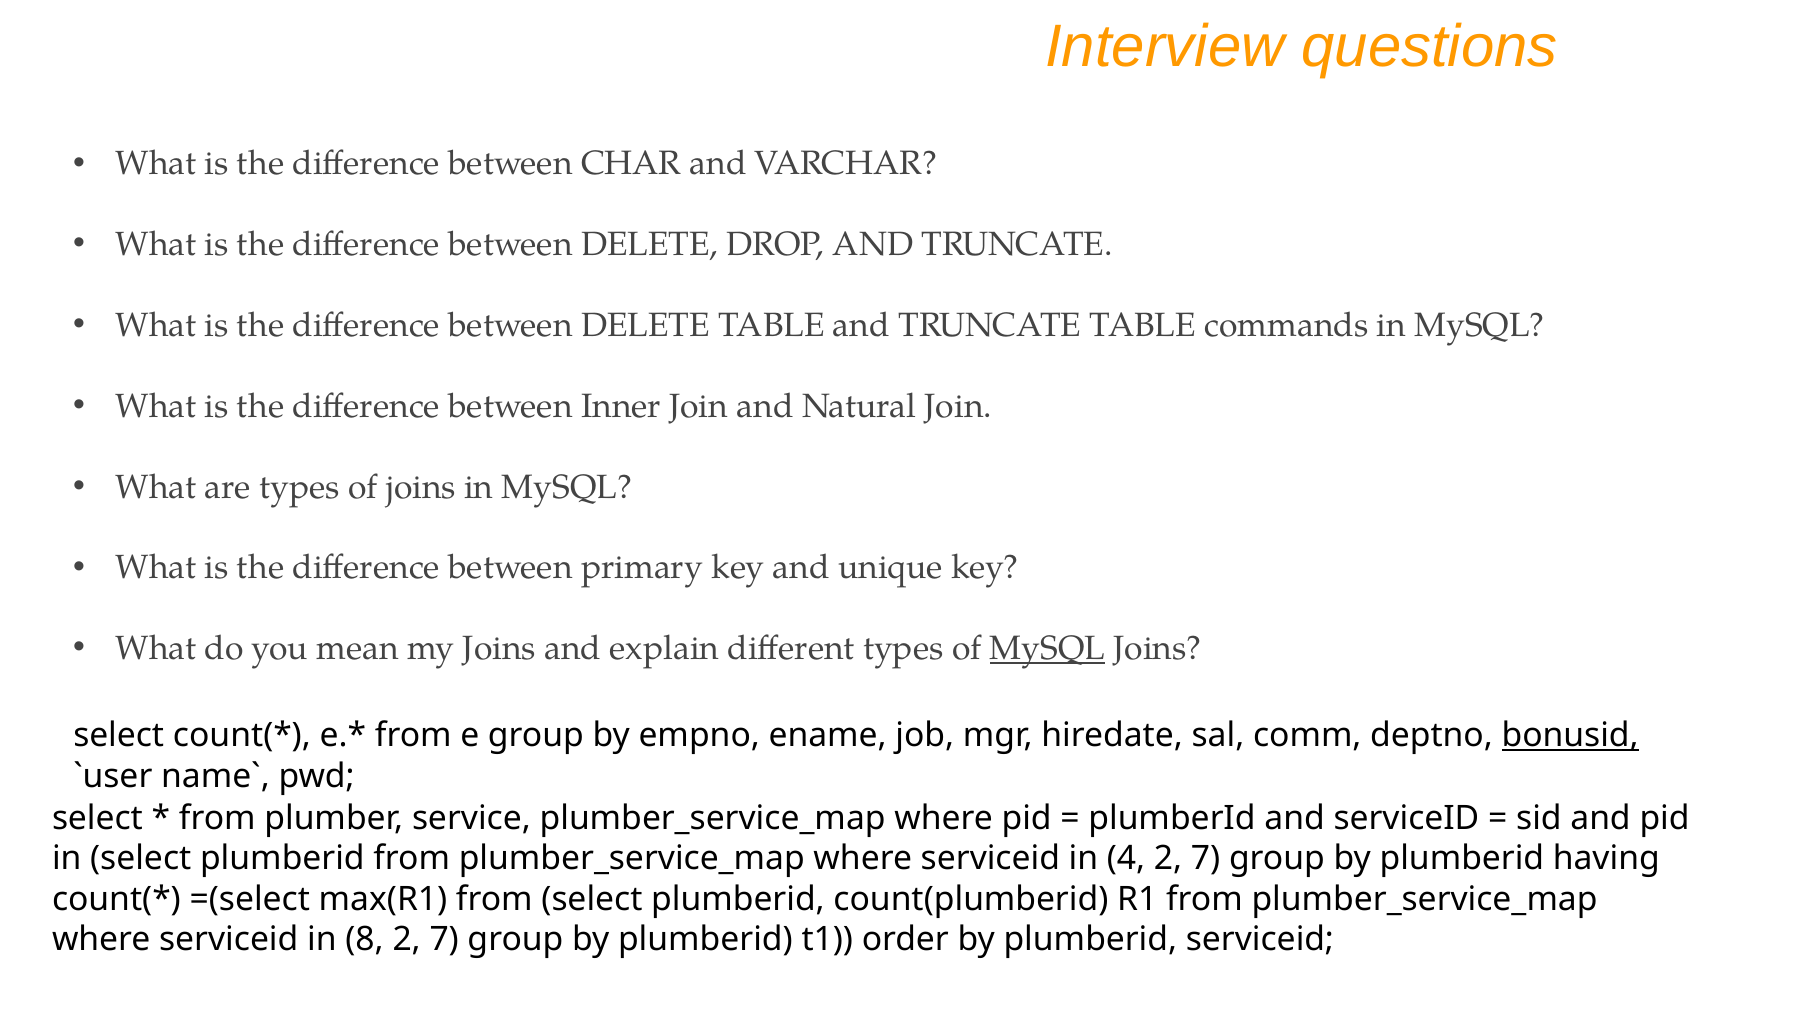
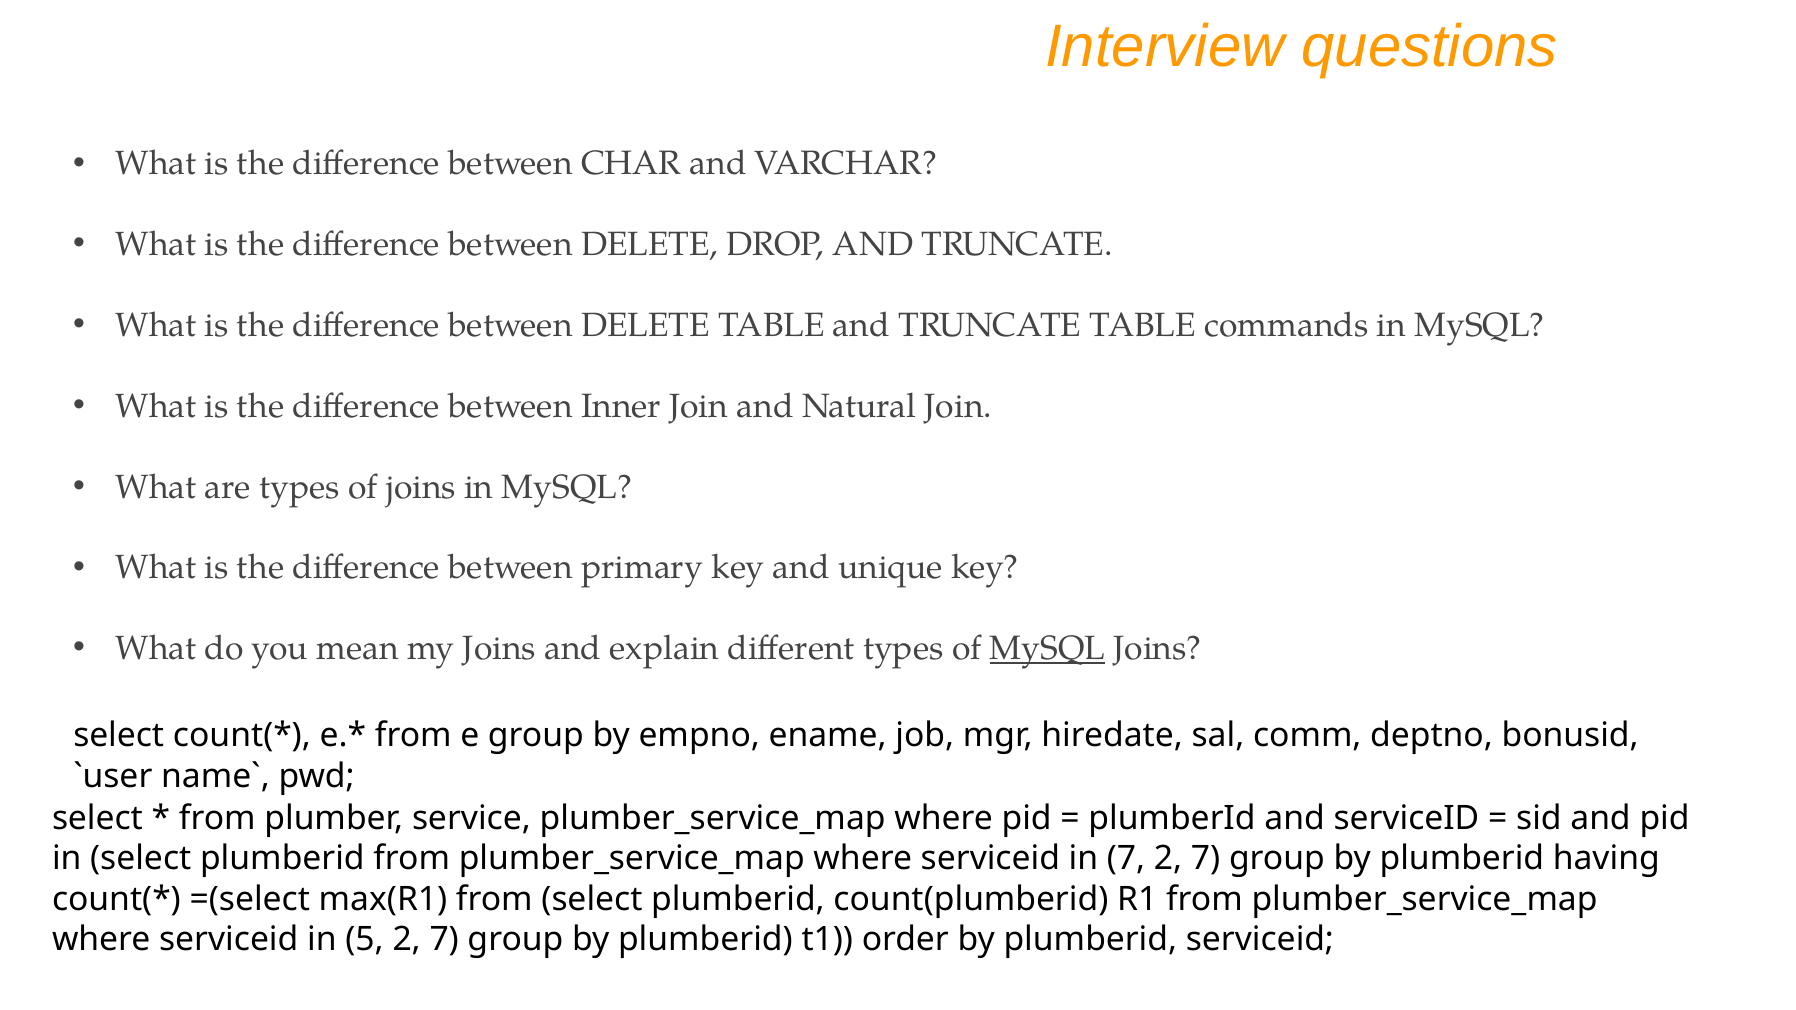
bonusid underline: present -> none (1570, 736)
in 4: 4 -> 7 (1126, 859)
8: 8 -> 5 (365, 940)
